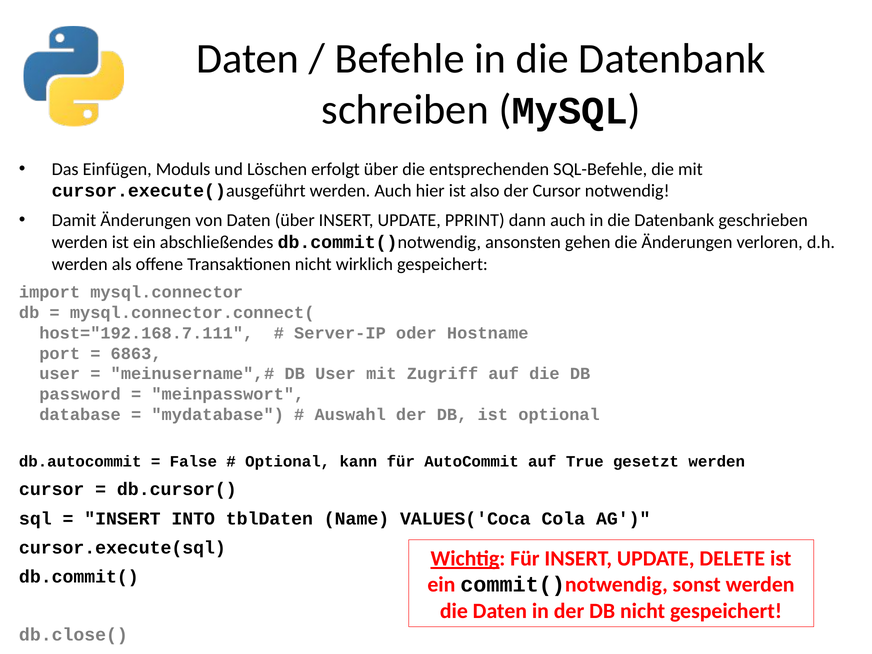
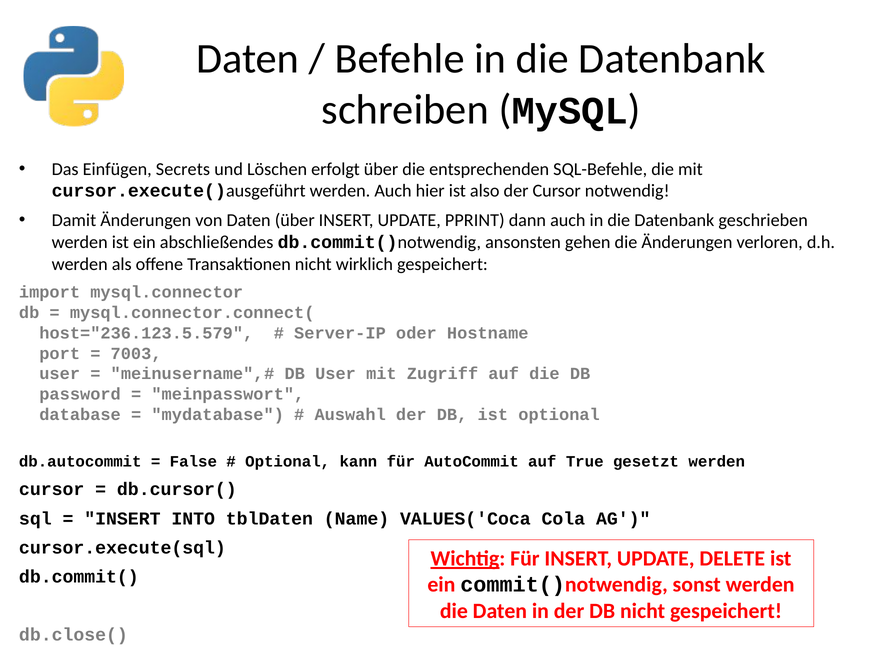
Moduls: Moduls -> Secrets (183, 169)
host="192.168.7.111: host="192.168.7.111 -> host="236.123.5.579 (146, 333)
6863: 6863 -> 7003 (136, 353)
